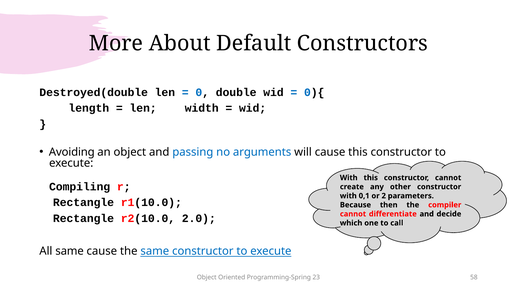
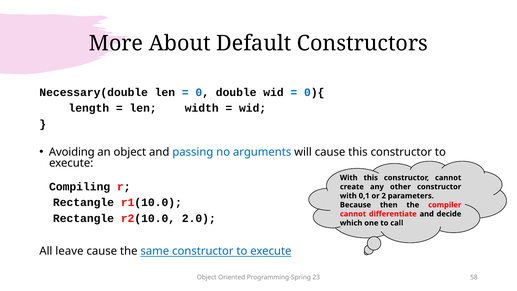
Destroyed(double: Destroyed(double -> Necessary(double (94, 92)
All same: same -> leave (69, 251)
